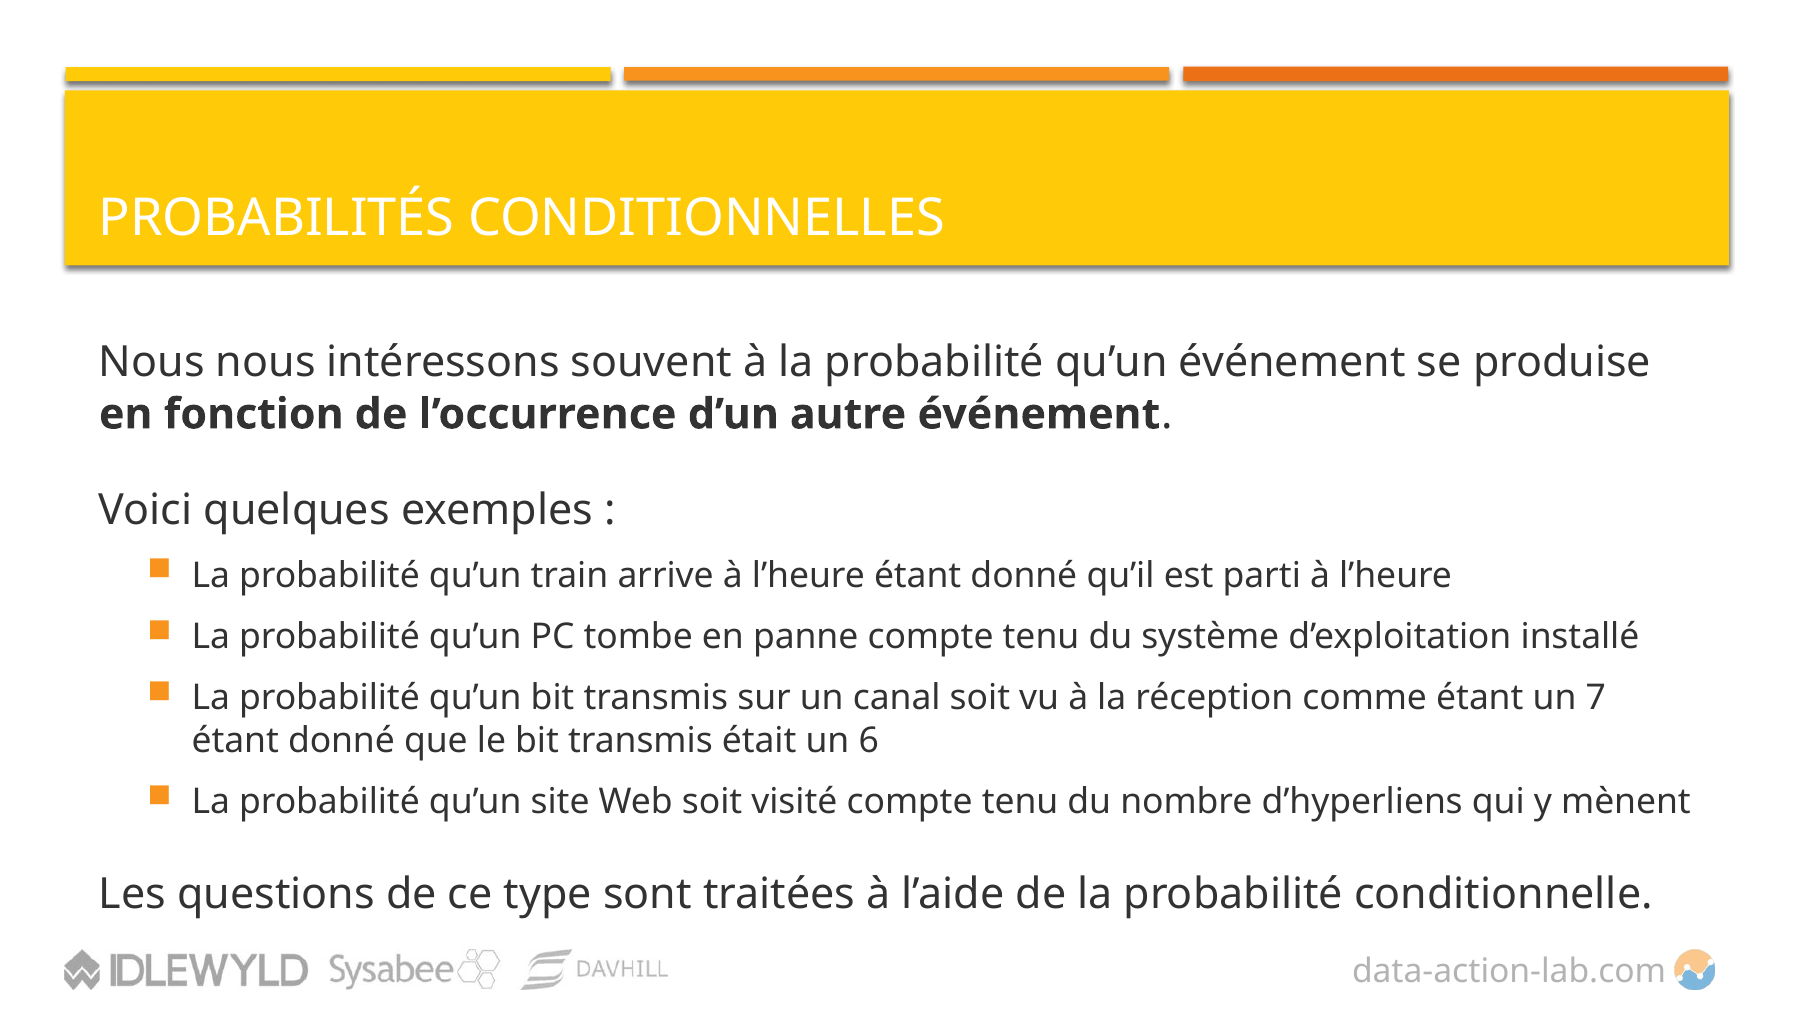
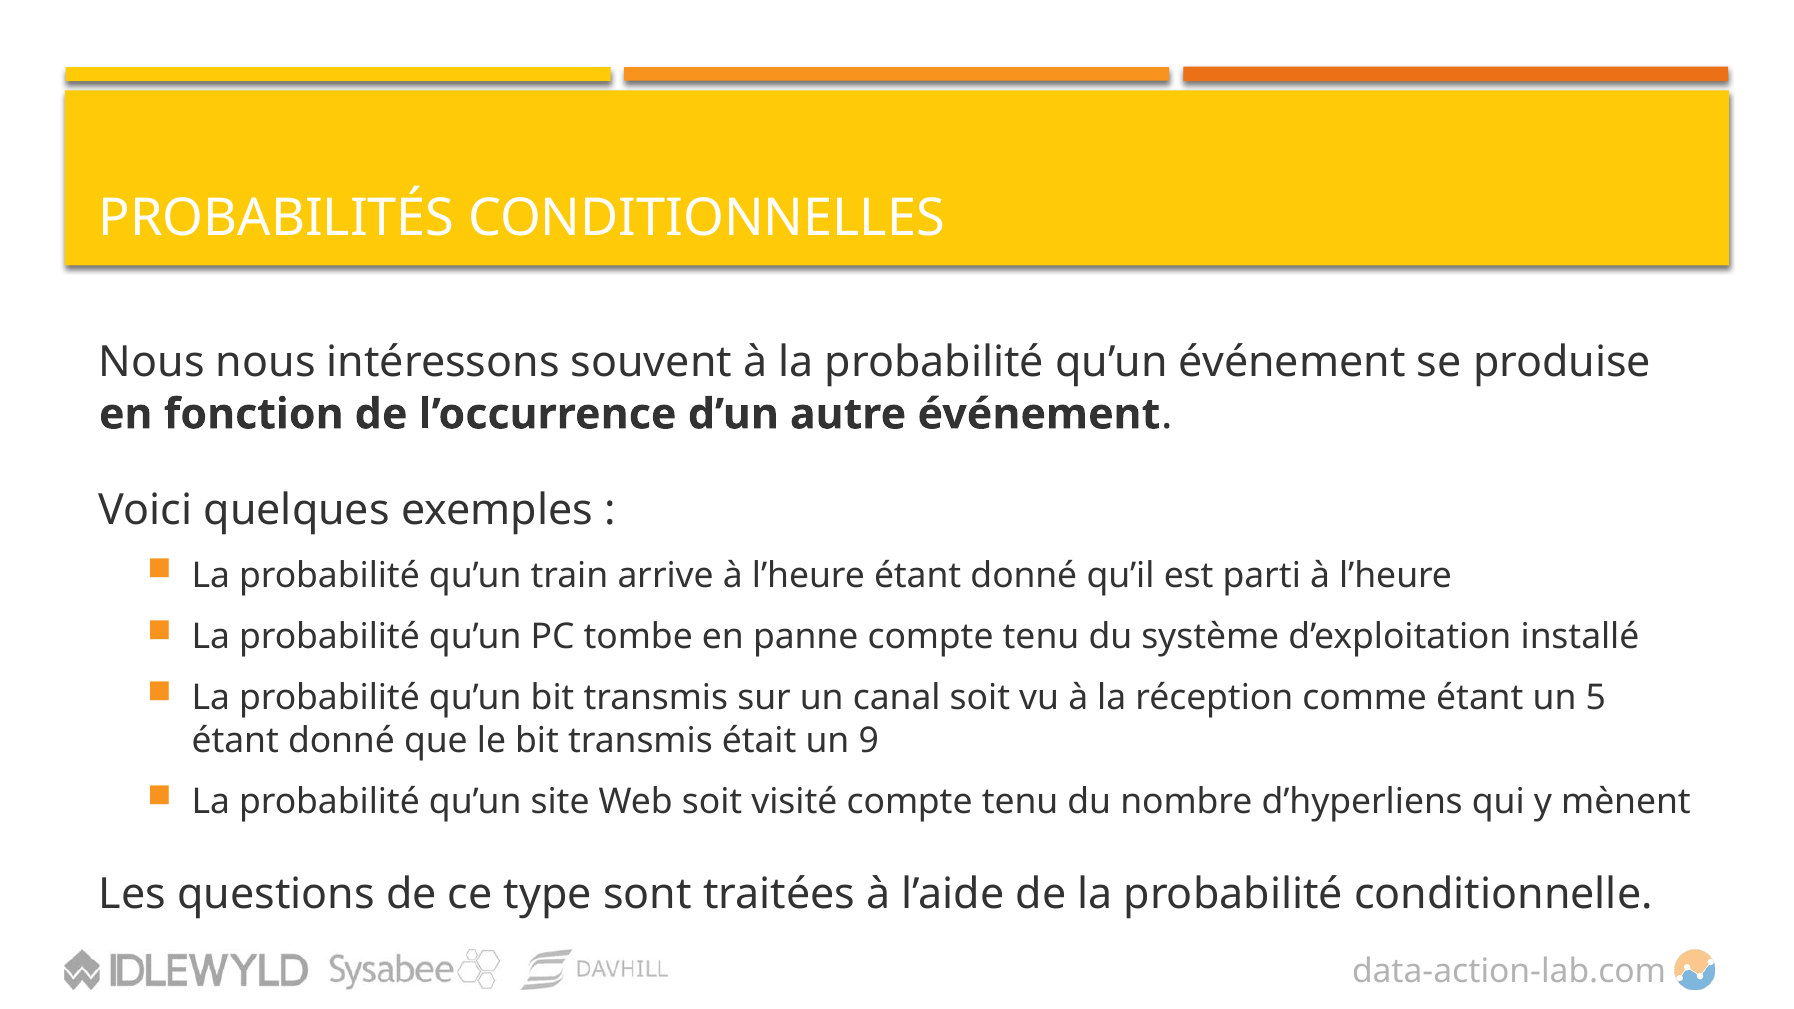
7: 7 -> 5 (1596, 698)
6: 6 -> 9 (869, 741)
